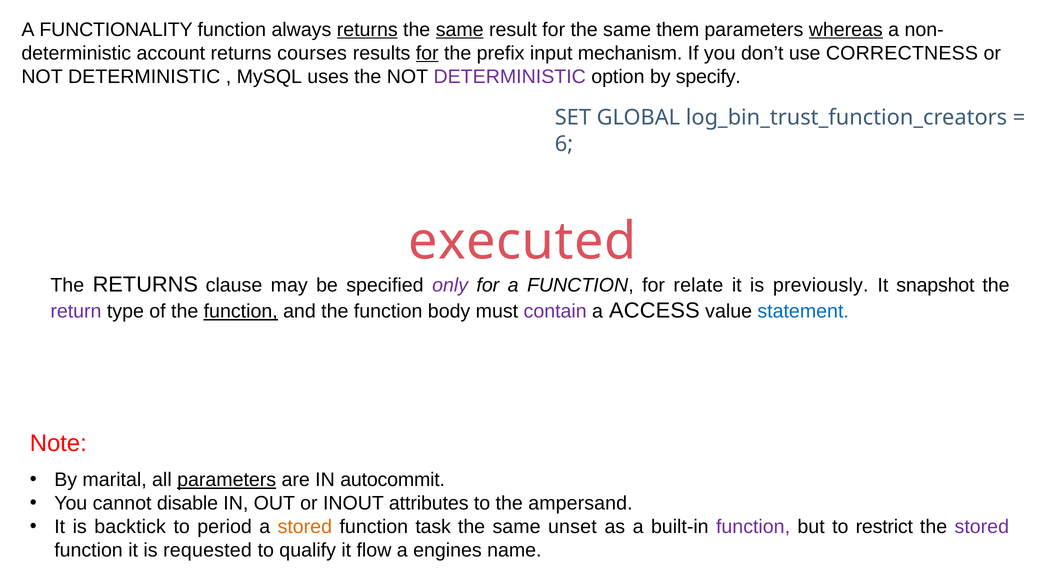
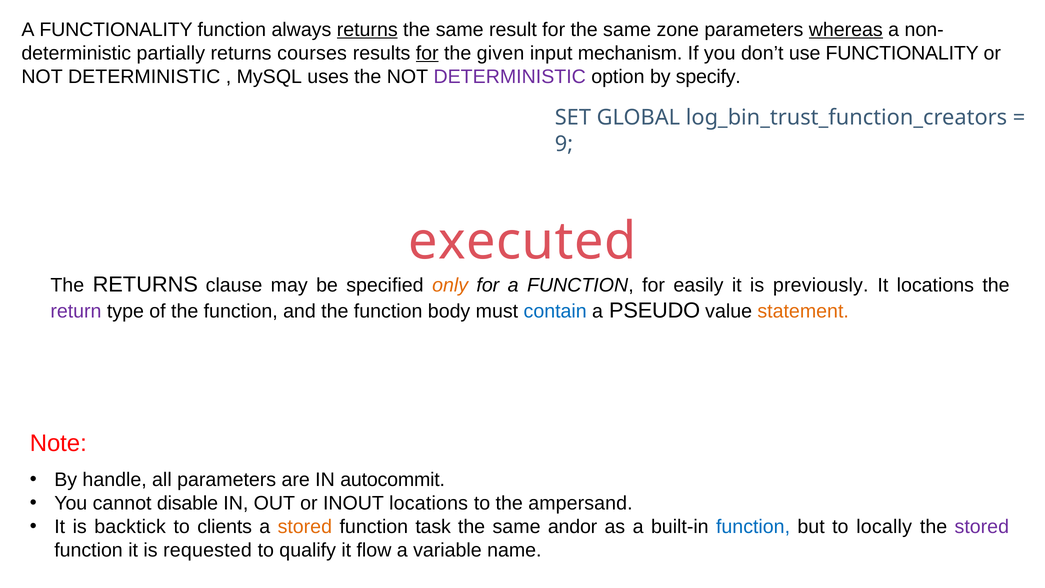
same underline: present -> none (460, 30)
them: them -> zone (678, 30)
account: account -> partially (171, 53)
prefix: prefix -> given (501, 53)
use CORRECTNESS: CORRECTNESS -> FUNCTIONALITY (902, 53)
6: 6 -> 9 (564, 144)
only colour: purple -> orange (450, 285)
relate: relate -> easily (698, 285)
It snapshot: snapshot -> locations (935, 285)
function underline: present -> none (241, 311)
contain colour: purple -> blue (555, 311)
ACCESS: ACCESS -> PSEUDO (655, 311)
statement colour: blue -> orange (803, 311)
marital: marital -> handle (115, 480)
parameters underline: present -> none (227, 480)
INOUT attributes: attributes -> locations (429, 503)
period: period -> clients (225, 527)
unset: unset -> andor (573, 527)
function colour: purple -> blue (753, 527)
restrict: restrict -> locally (884, 527)
engines: engines -> variable (447, 550)
